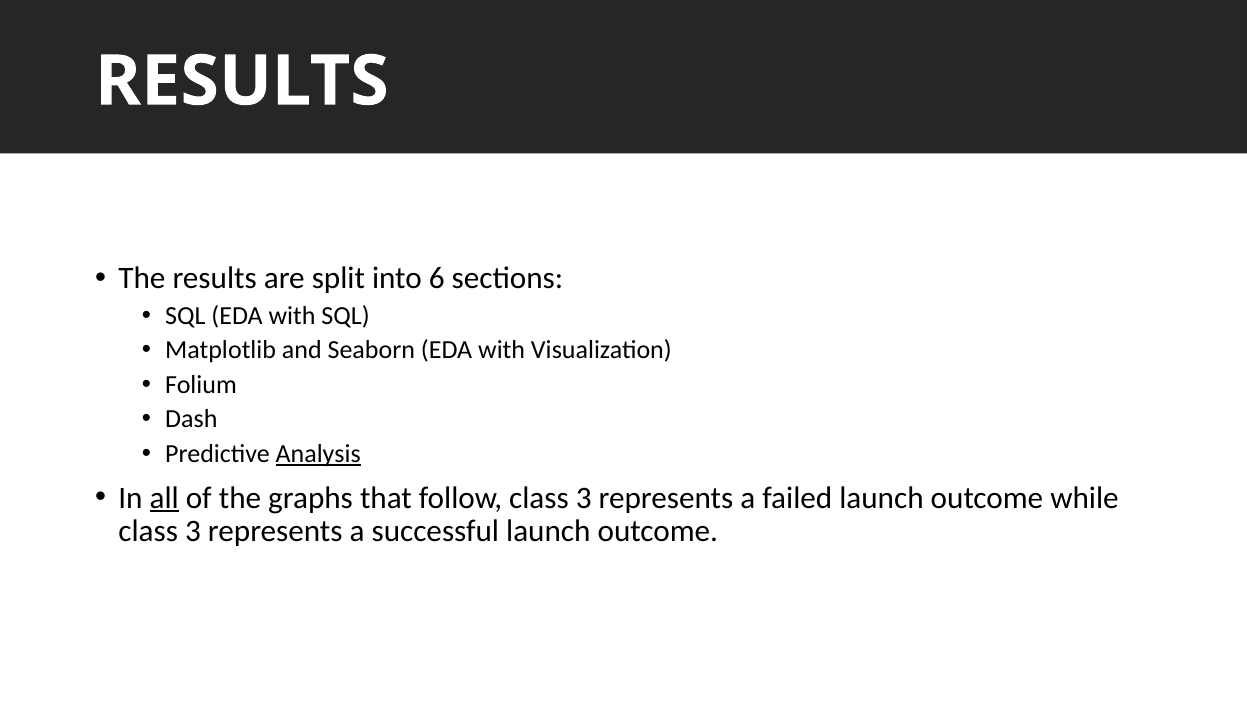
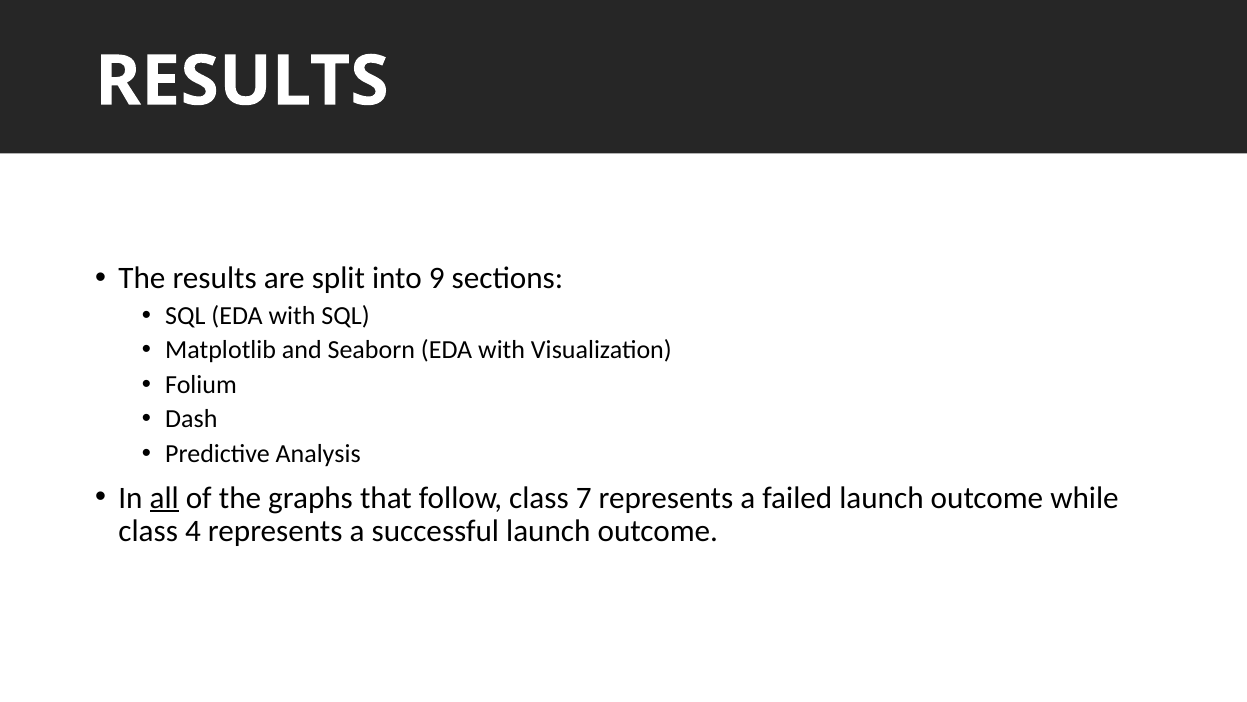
6: 6 -> 9 (437, 278)
Analysis underline: present -> none (318, 454)
follow class 3: 3 -> 7 (584, 497)
3: 3 -> 4 (193, 531)
